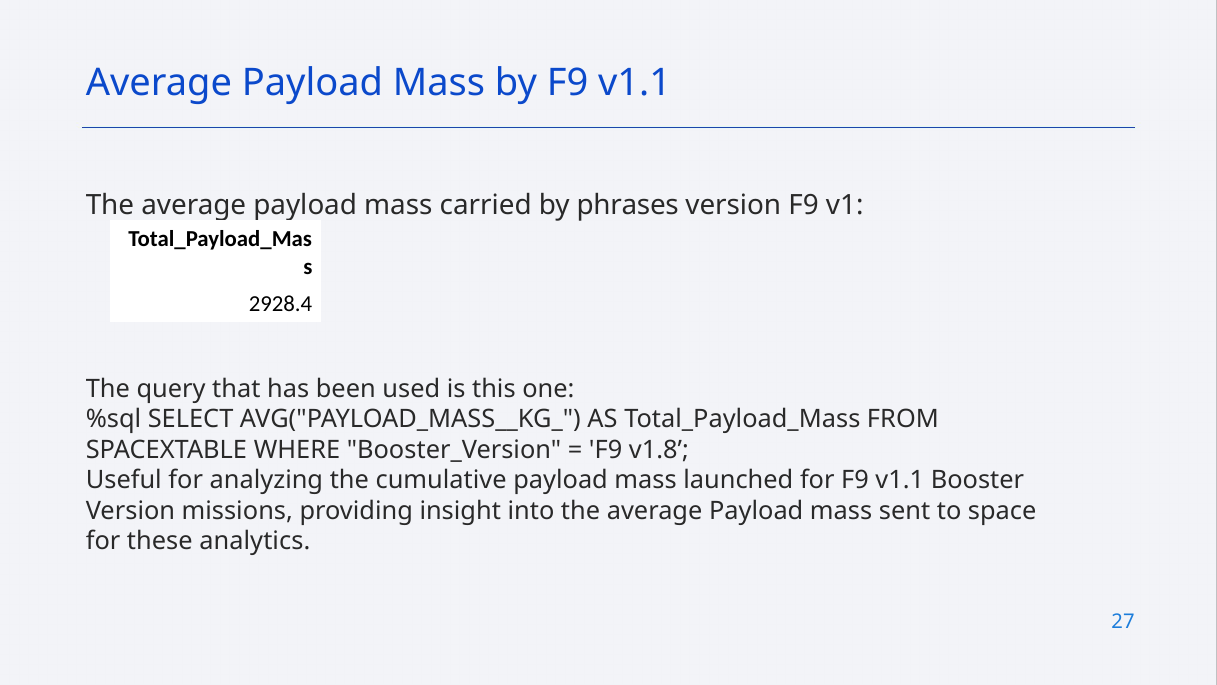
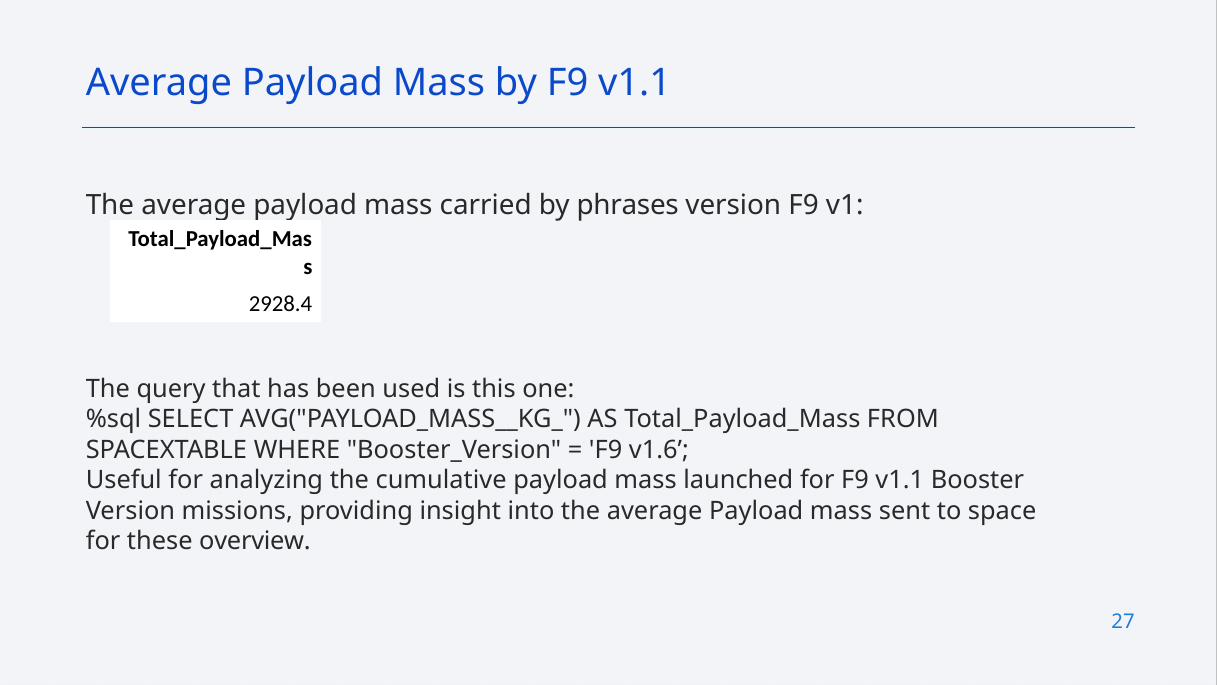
v1.8: v1.8 -> v1.6 (659, 450)
analytics: analytics -> overview (255, 541)
